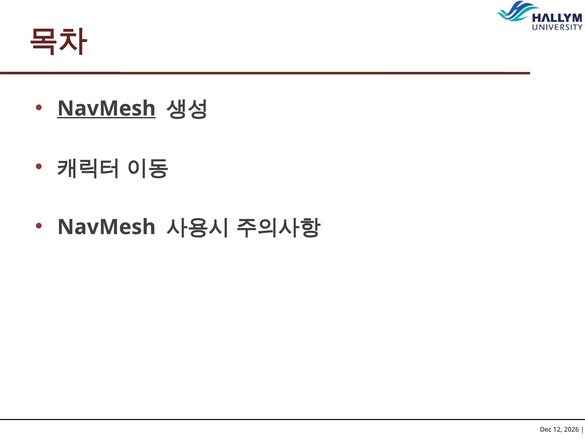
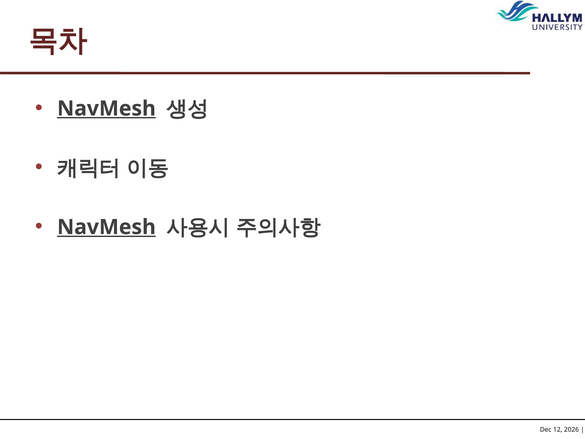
NavMesh underline: none -> present (106, 227)
